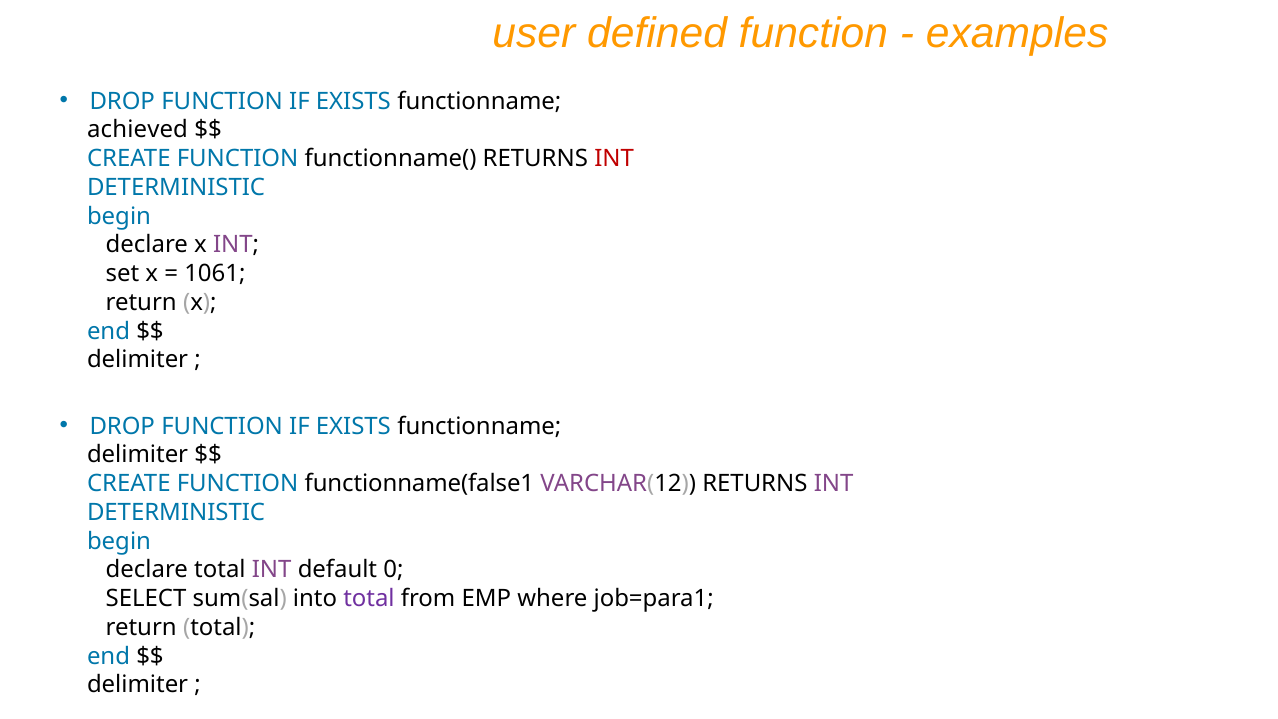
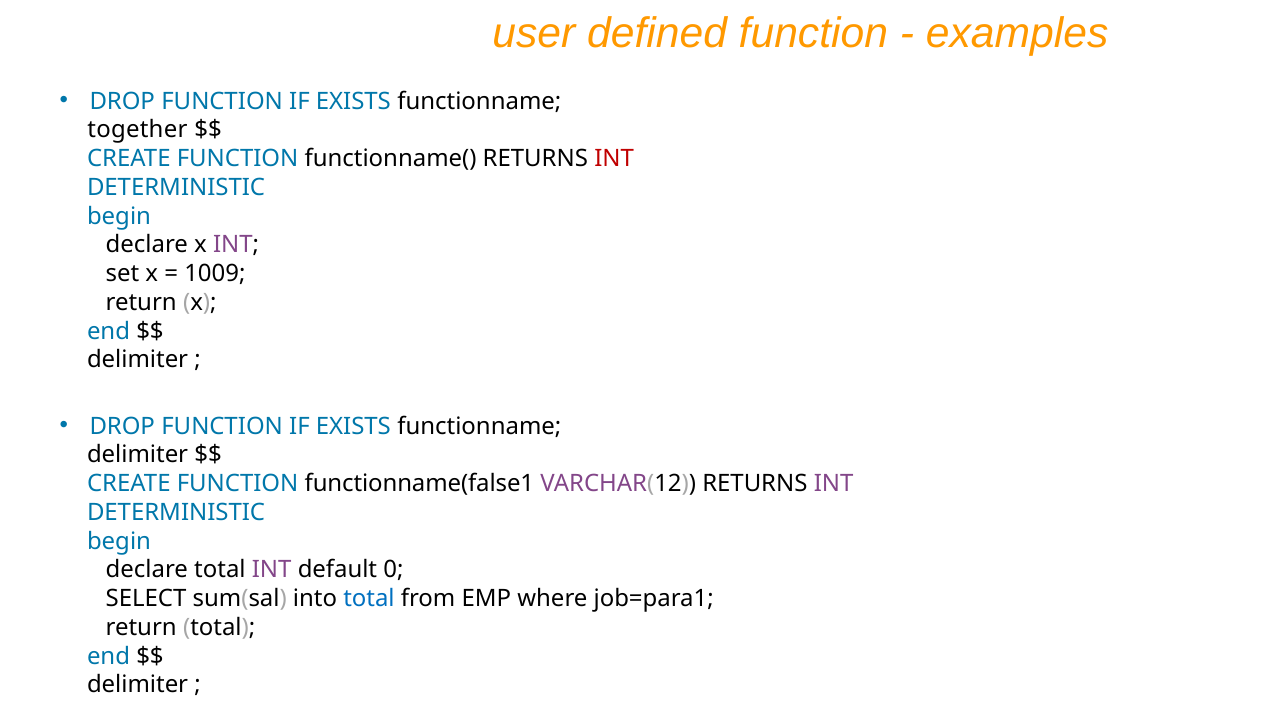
achieved: achieved -> together (137, 130)
1061: 1061 -> 1009 (215, 274)
total colour: purple -> blue (369, 599)
